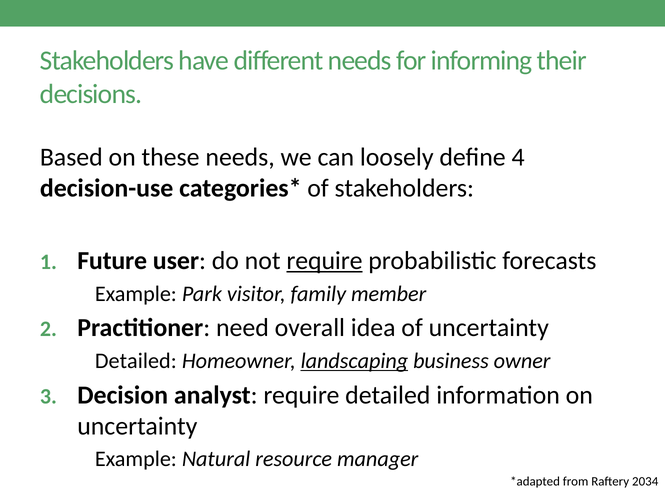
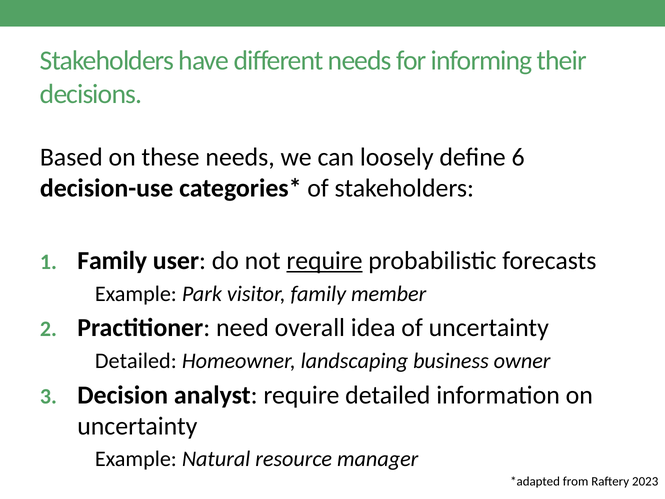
4: 4 -> 6 (518, 157)
Future: Future -> Family (112, 261)
landscaping underline: present -> none (354, 361)
2034: 2034 -> 2023 (645, 481)
